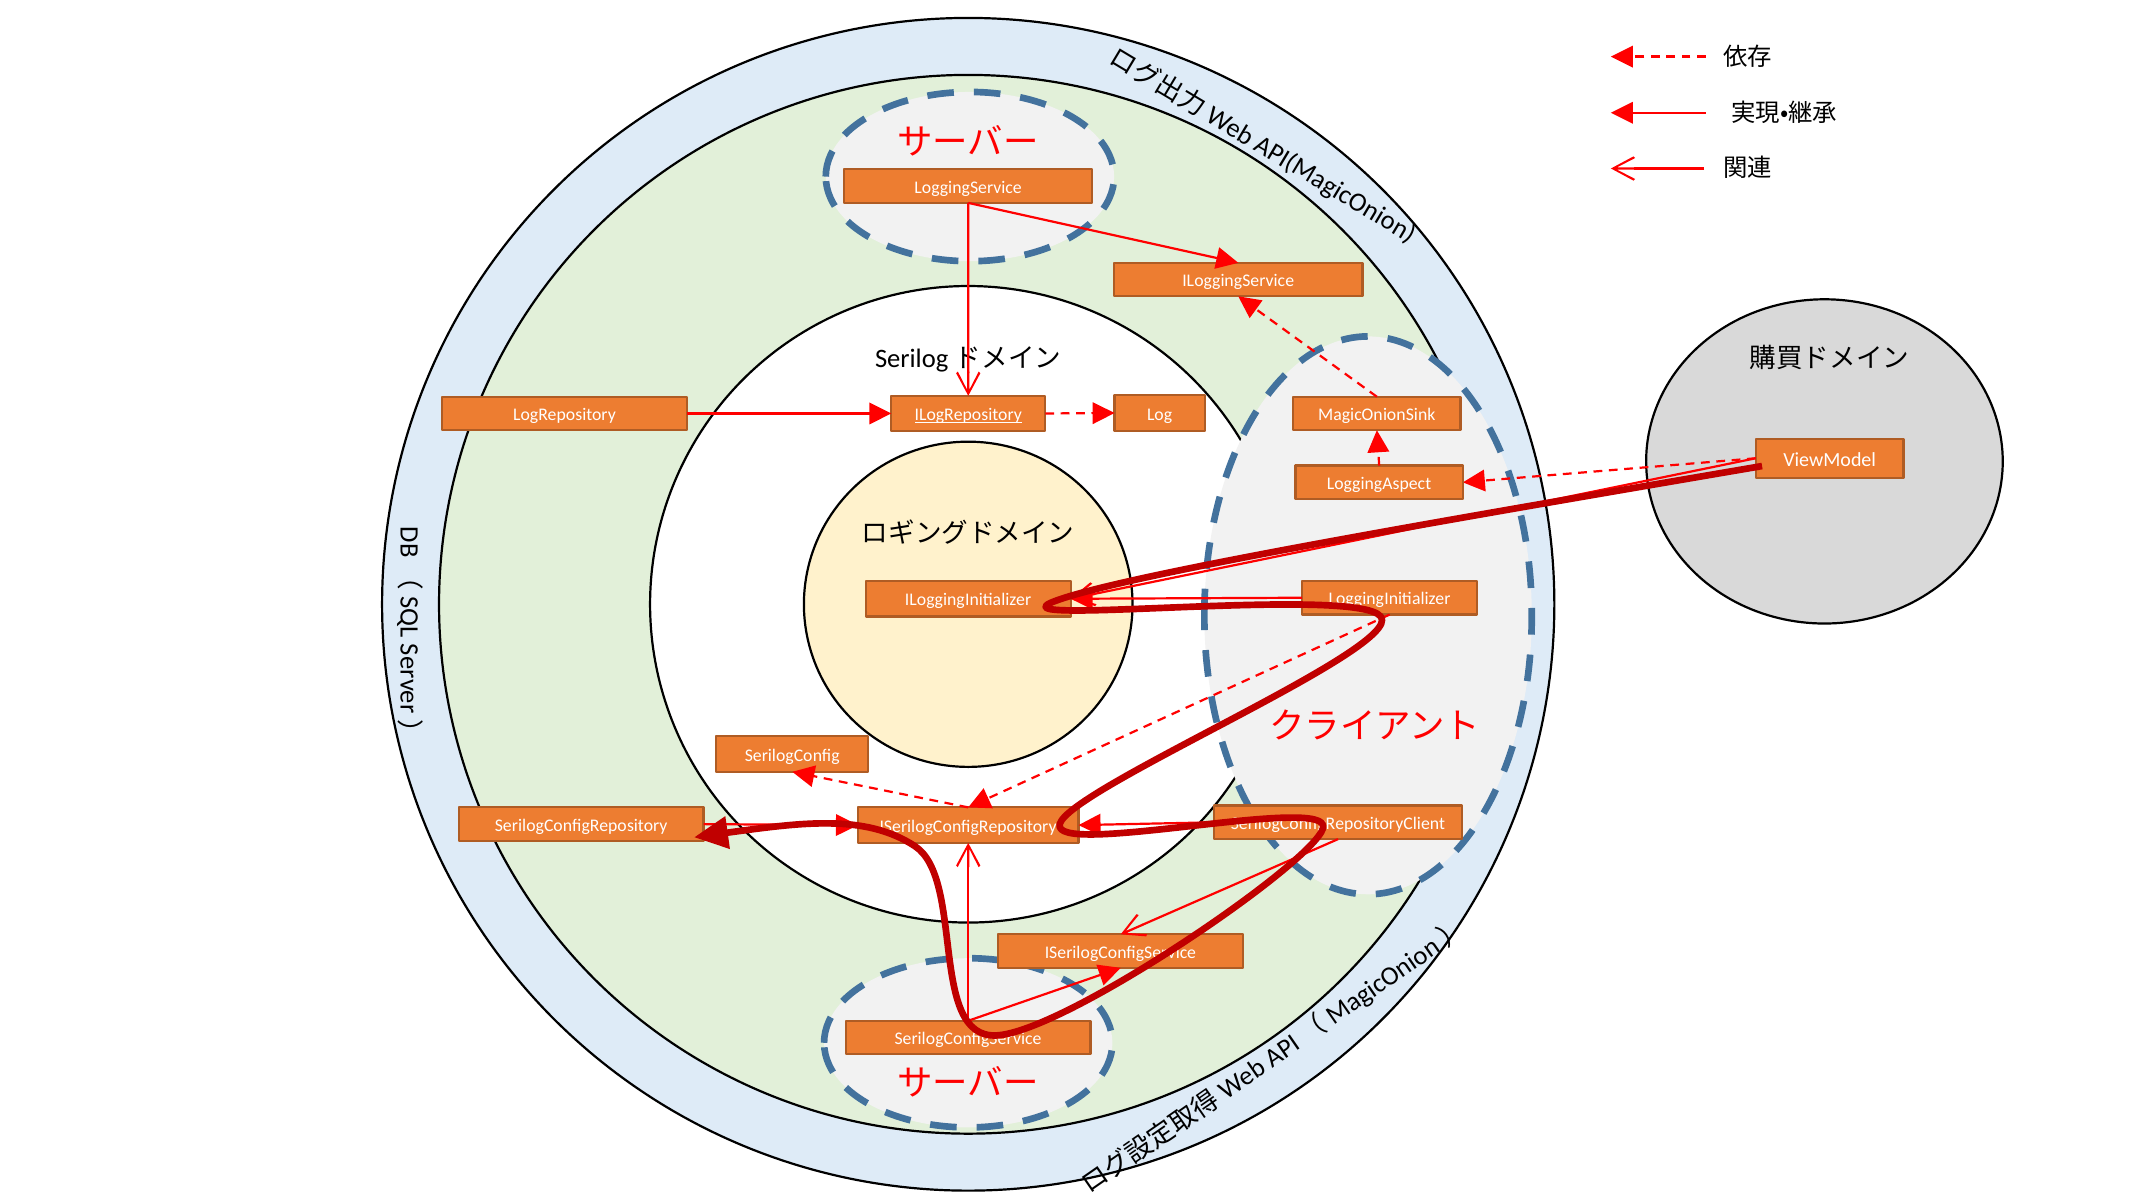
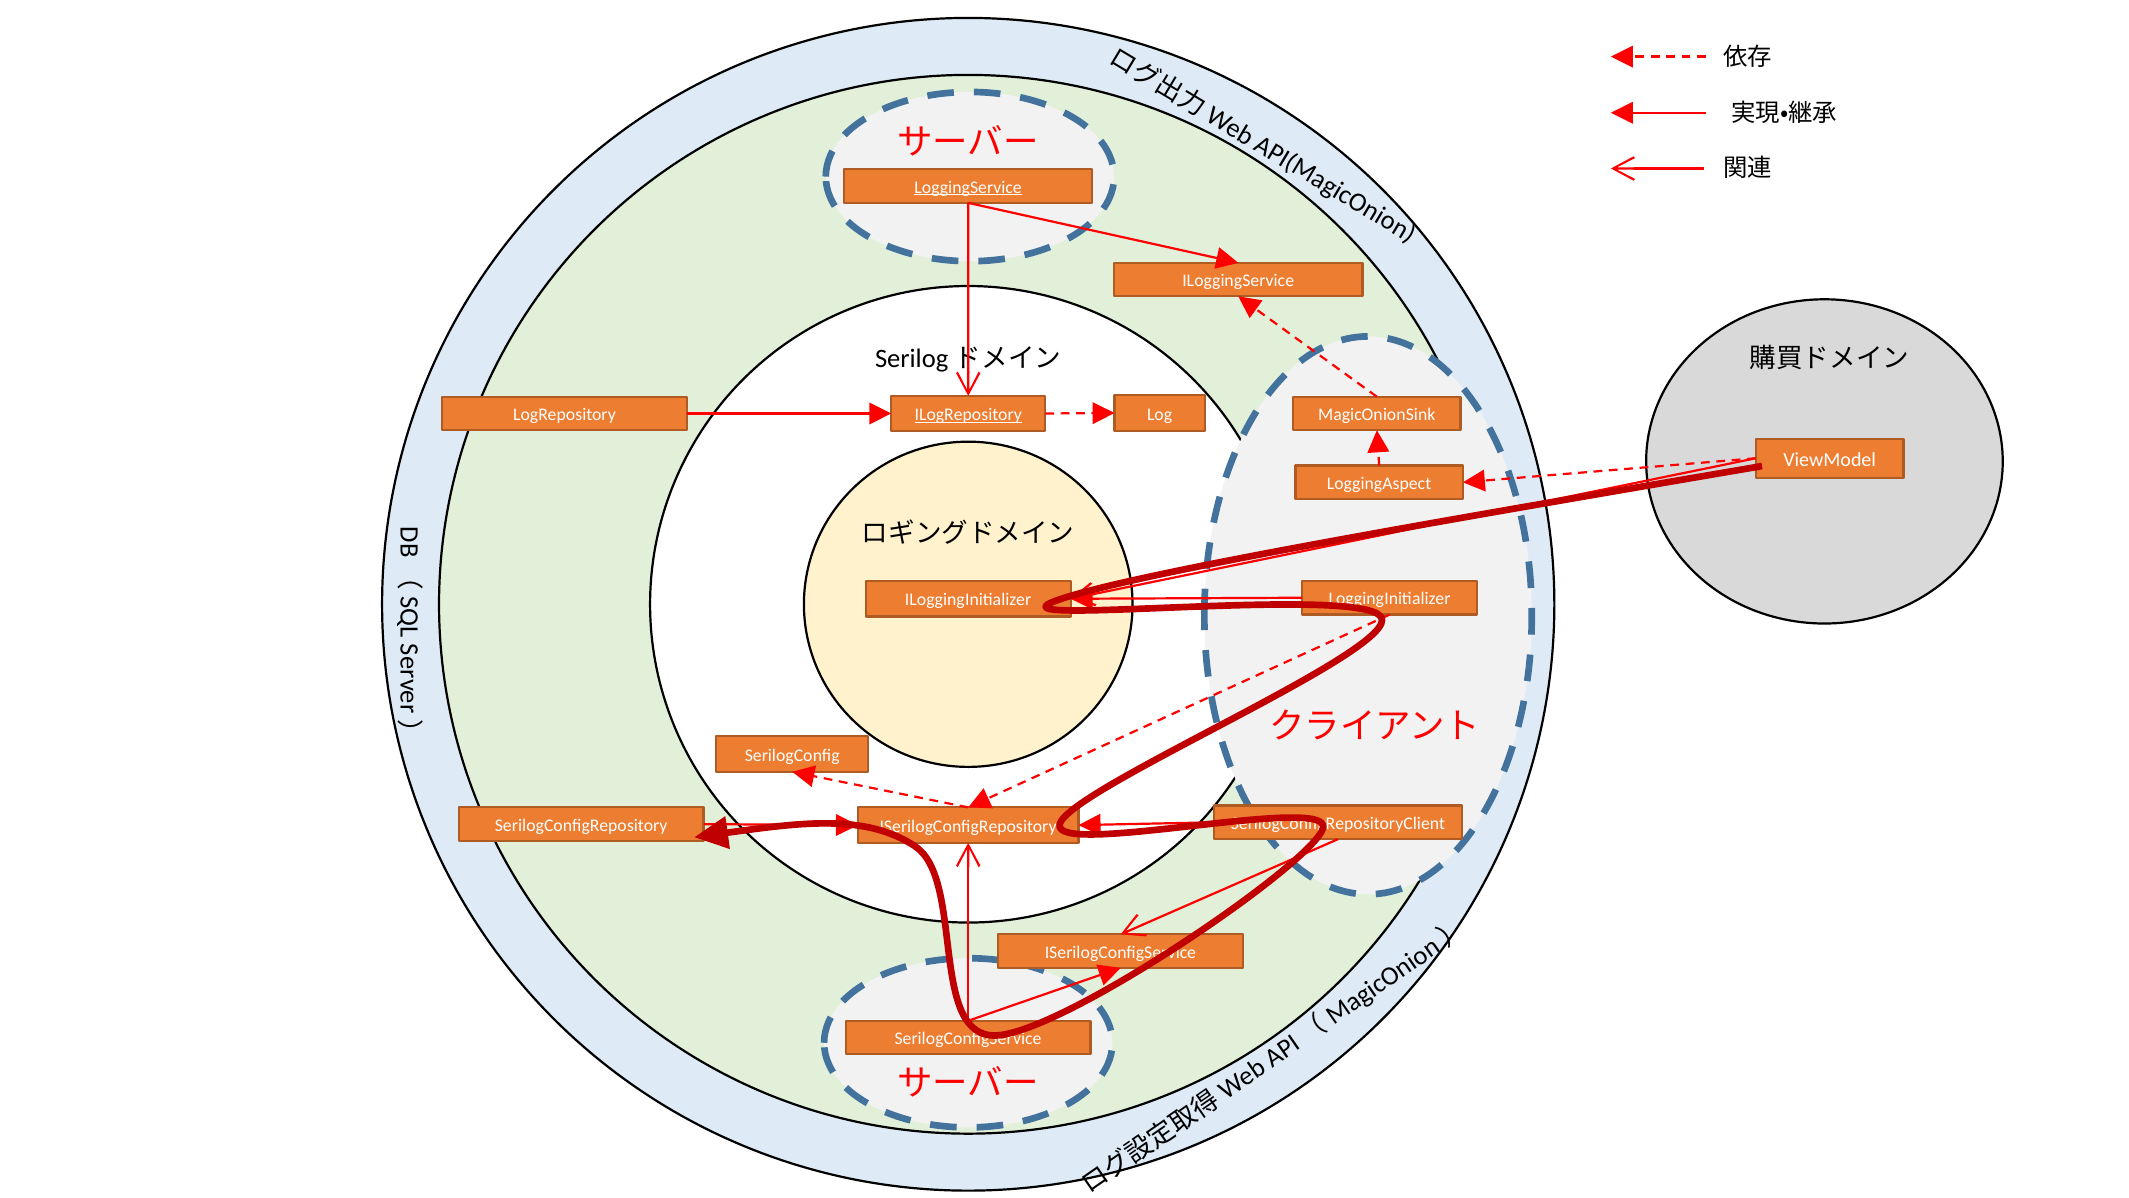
LoggingService underline: none -> present (968, 187)
